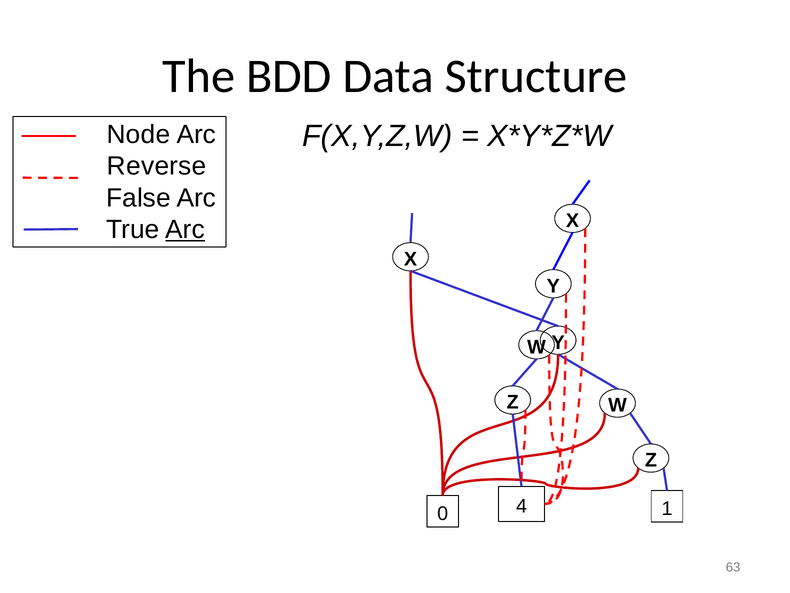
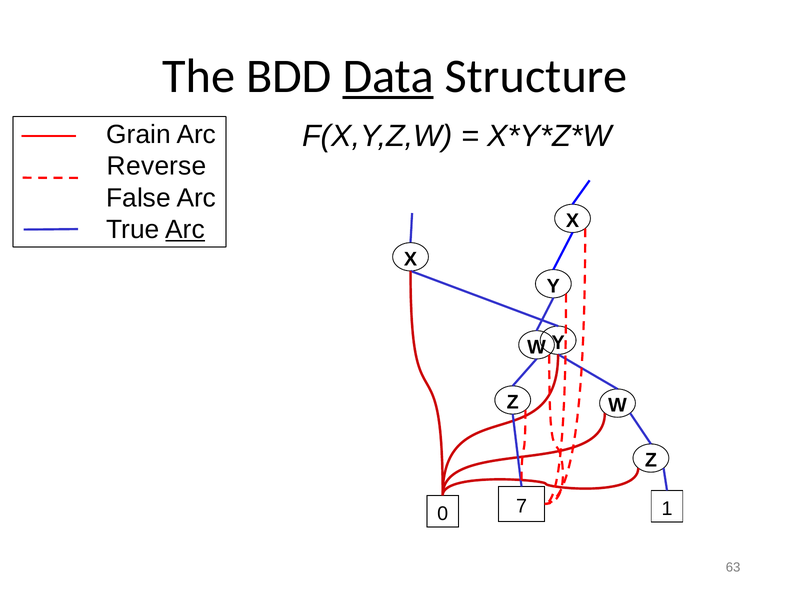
Data underline: none -> present (388, 76)
Node: Node -> Grain (139, 135)
4: 4 -> 7 (522, 506)
